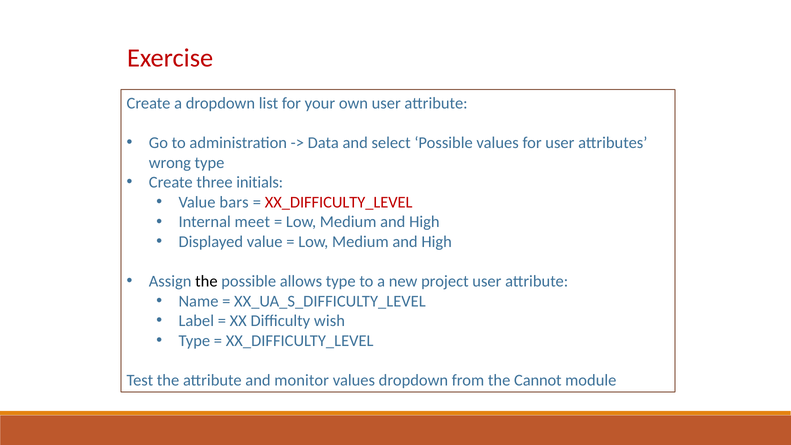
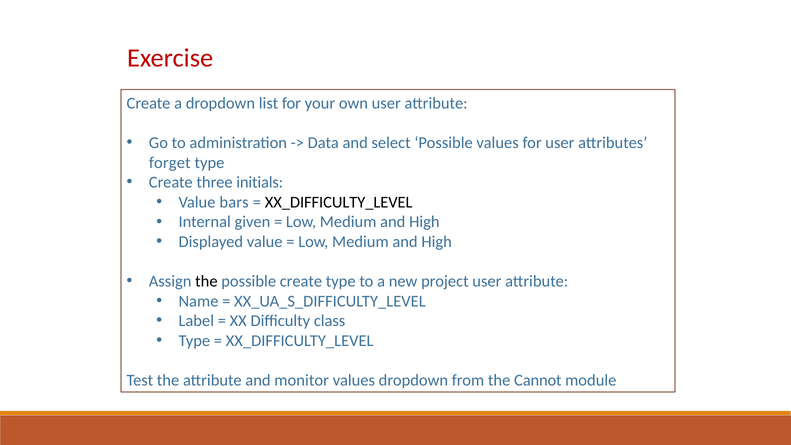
wrong: wrong -> forget (170, 163)
XX_DIFFICULTY_LEVEL colour: red -> black (339, 202)
meet: meet -> given (252, 222)
possible allows: allows -> create (301, 281)
wish: wish -> class (330, 321)
